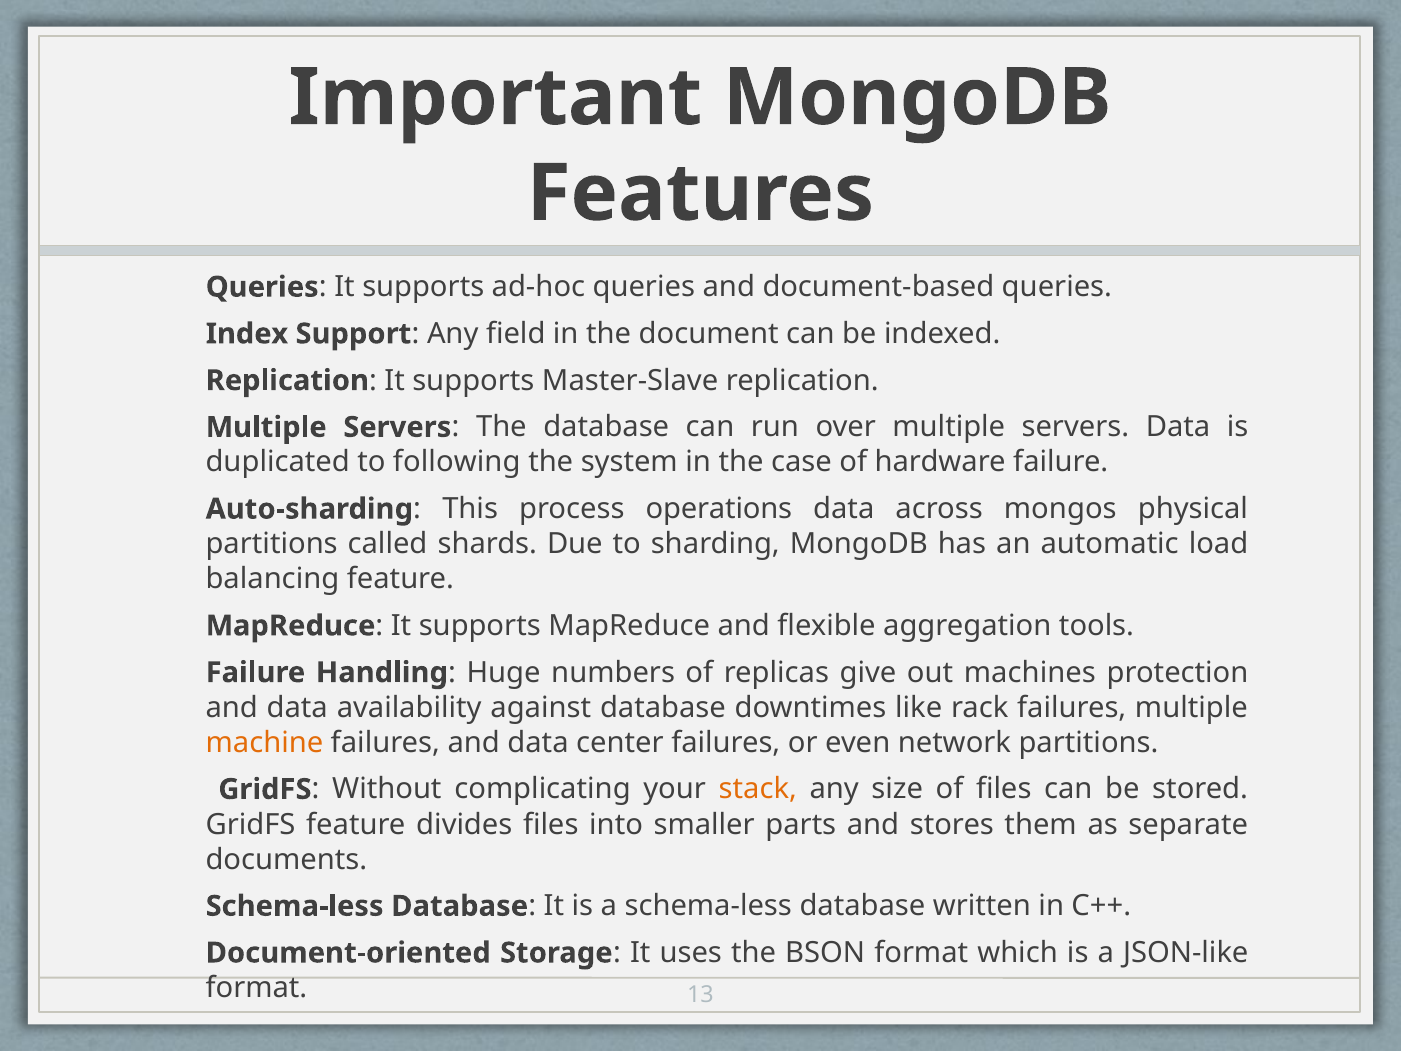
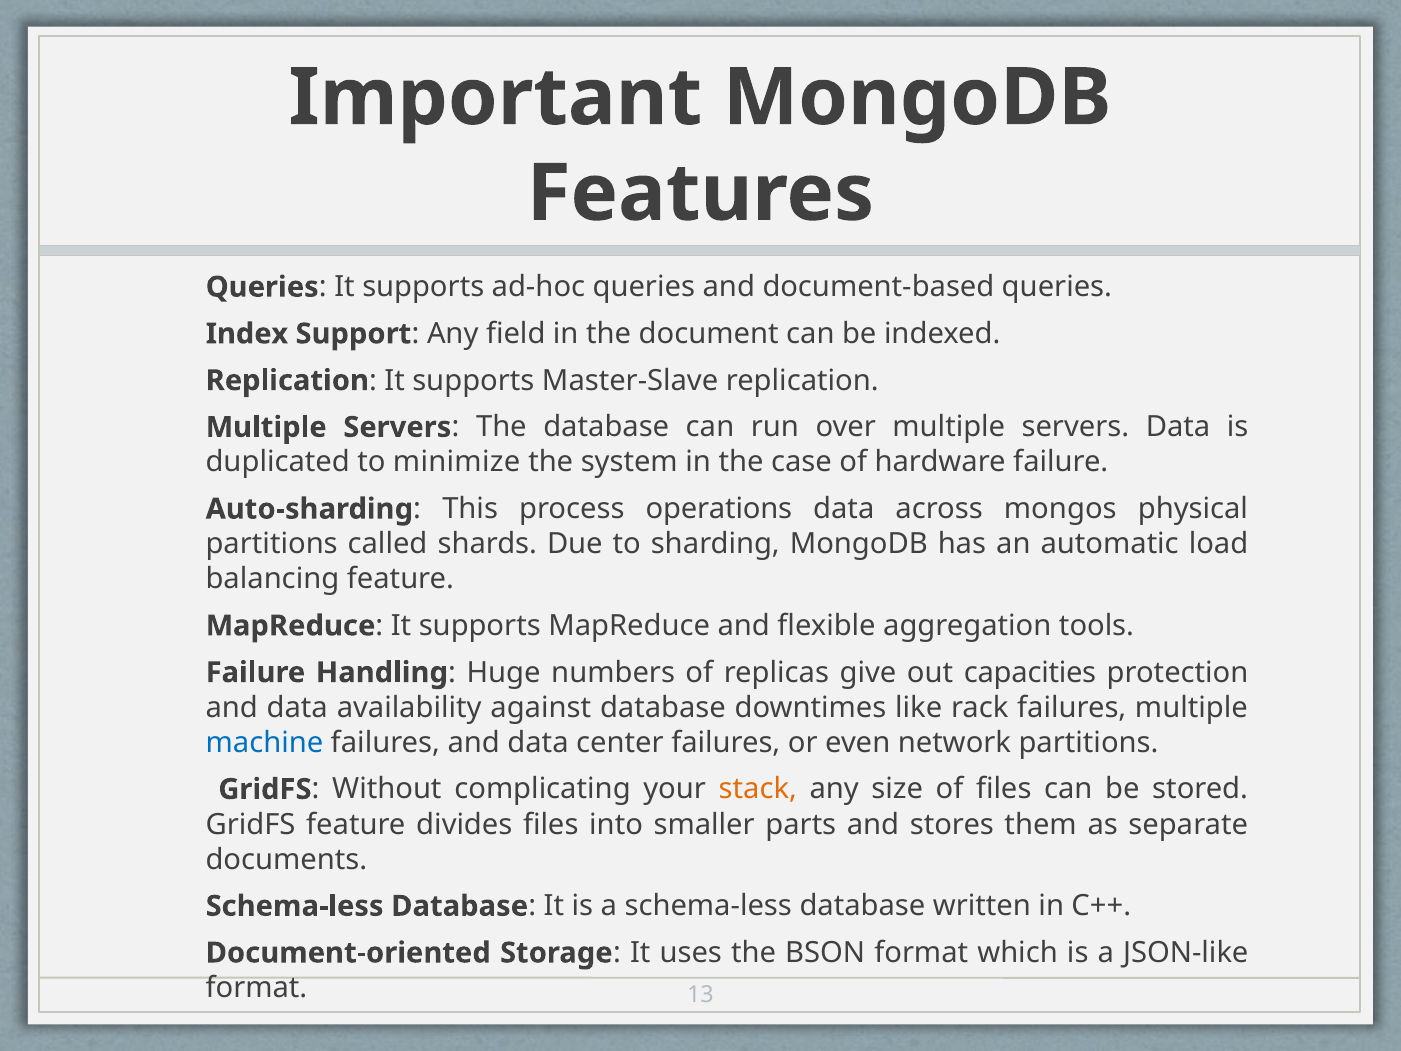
following: following -> minimize (457, 462)
machines: machines -> capacities (1030, 672)
machine colour: orange -> blue (264, 742)
